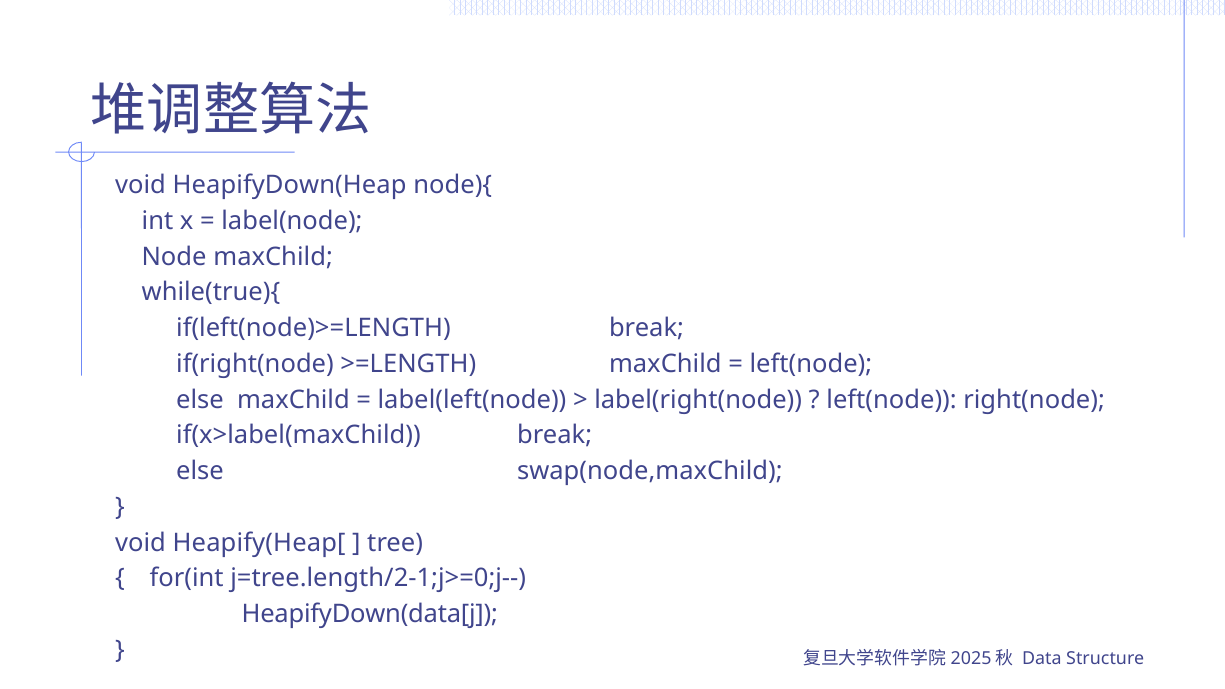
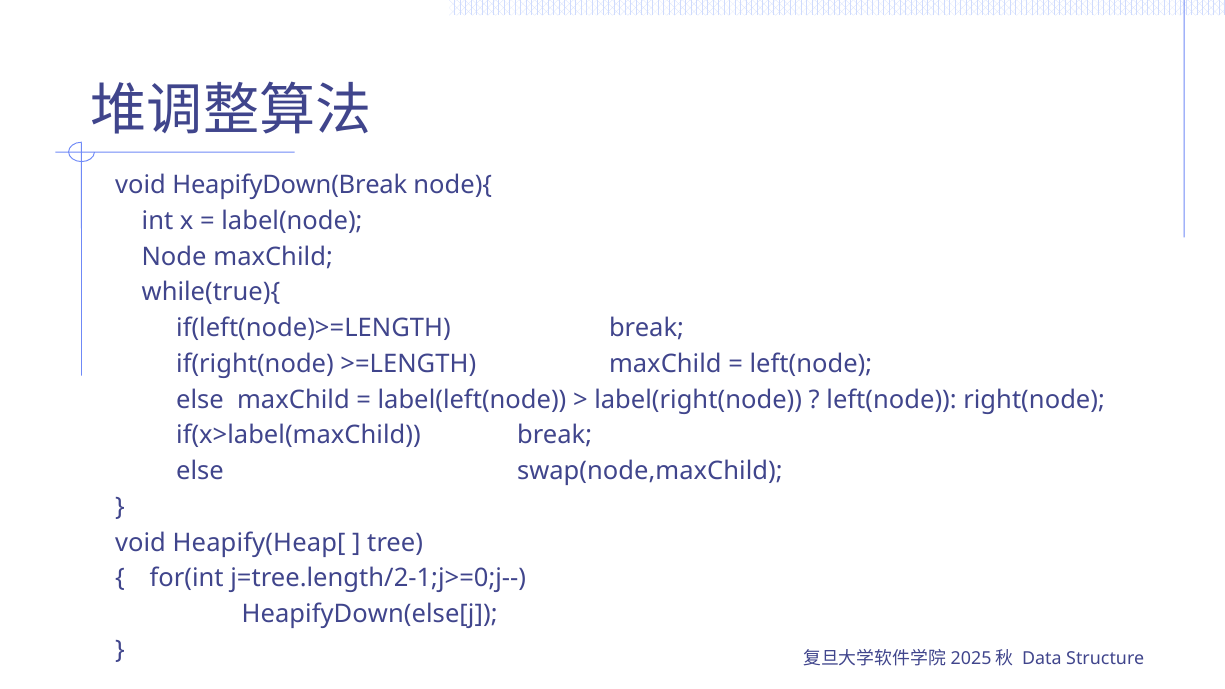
HeapifyDown(Heap: HeapifyDown(Heap -> HeapifyDown(Break (290, 185)
HeapifyDown(data[j: HeapifyDown(data[j -> HeapifyDown(else[j (370, 614)
